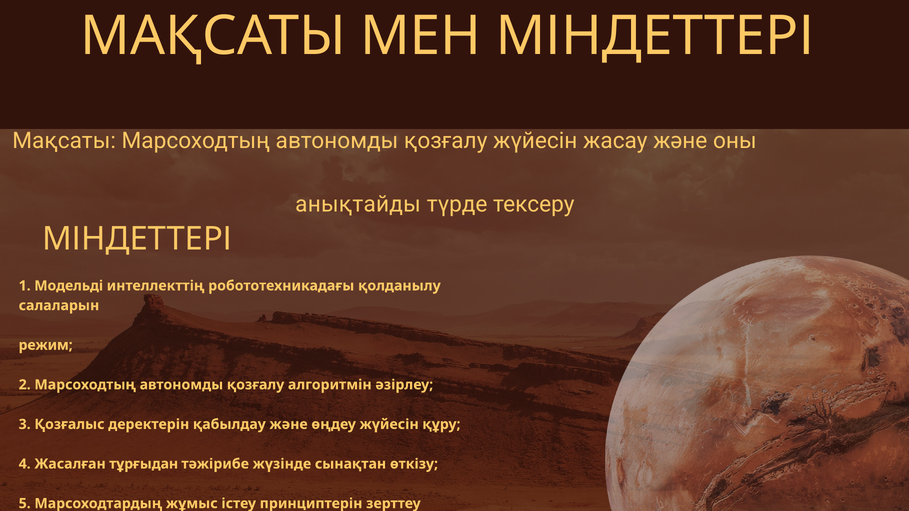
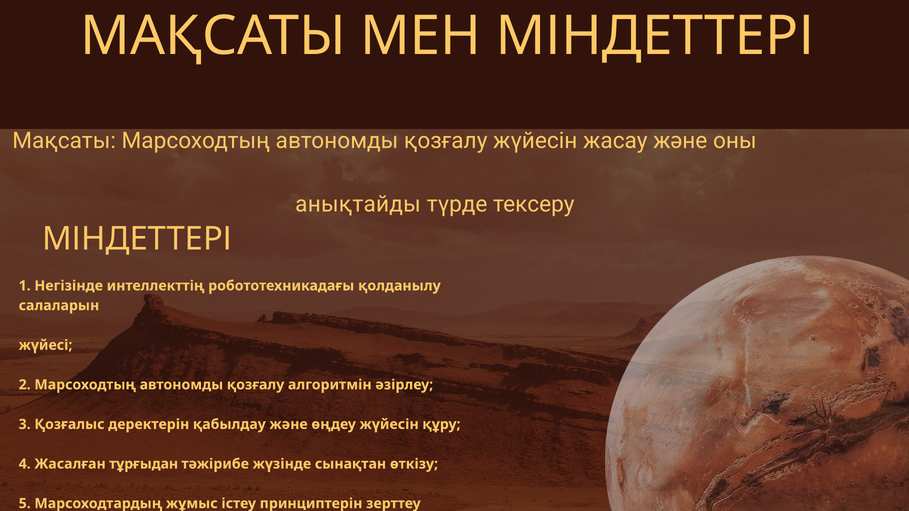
Модельді: Модельді -> Негізінде (69, 286)
режим: режим -> жүйесі (46, 345)
